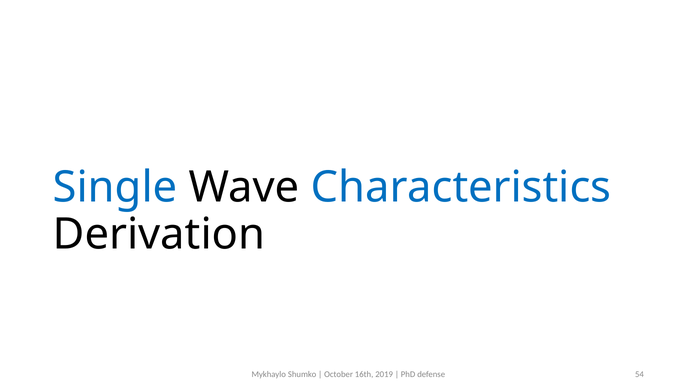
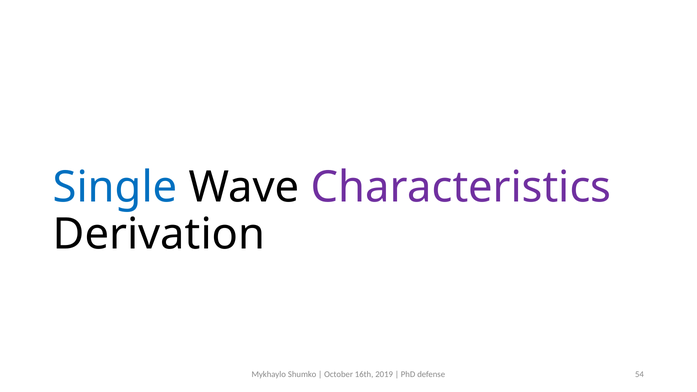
Characteristics colour: blue -> purple (461, 187)
